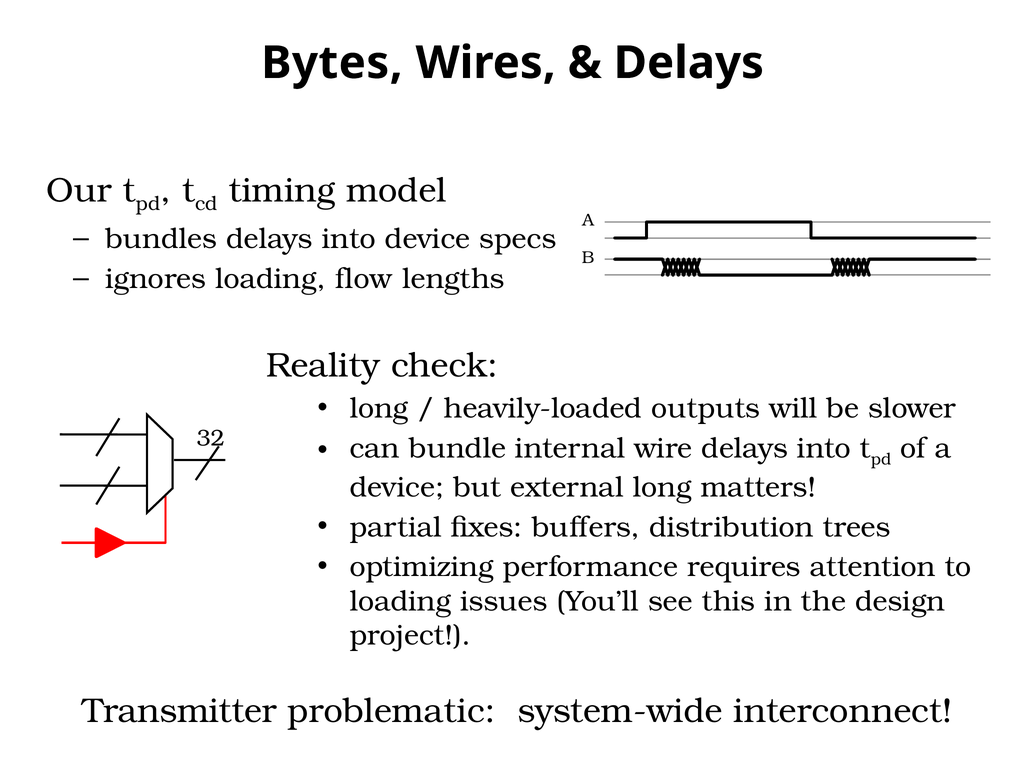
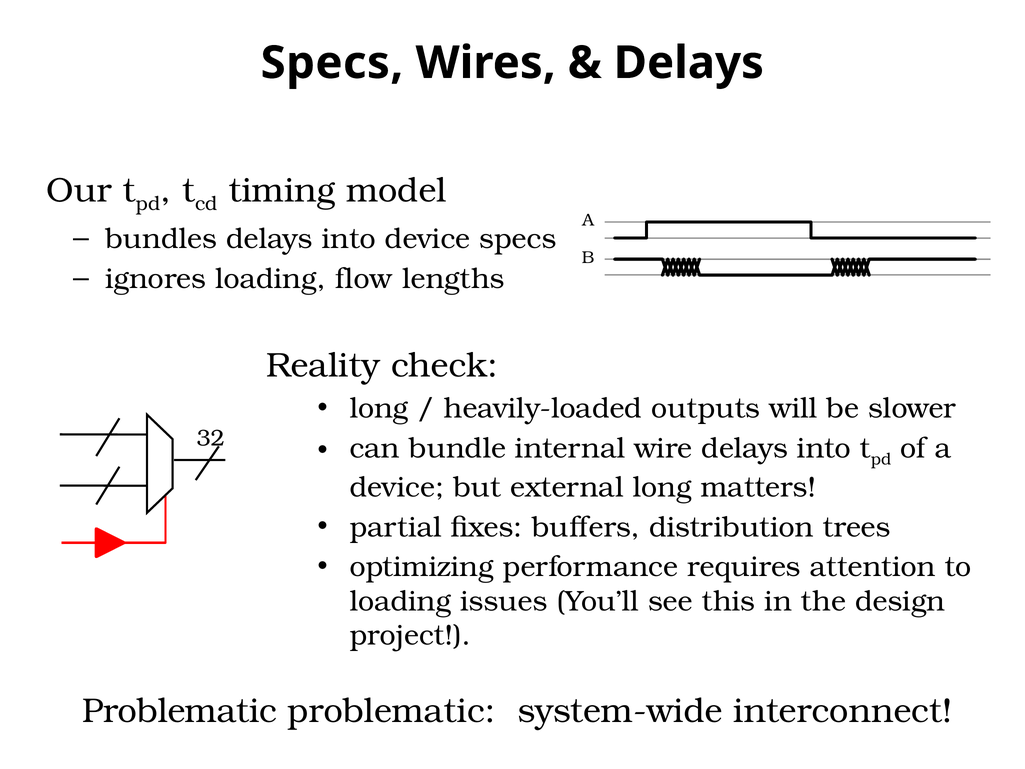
Bytes: Bytes -> Specs (332, 63)
Transmitter: Transmitter -> Problematic (179, 711)
